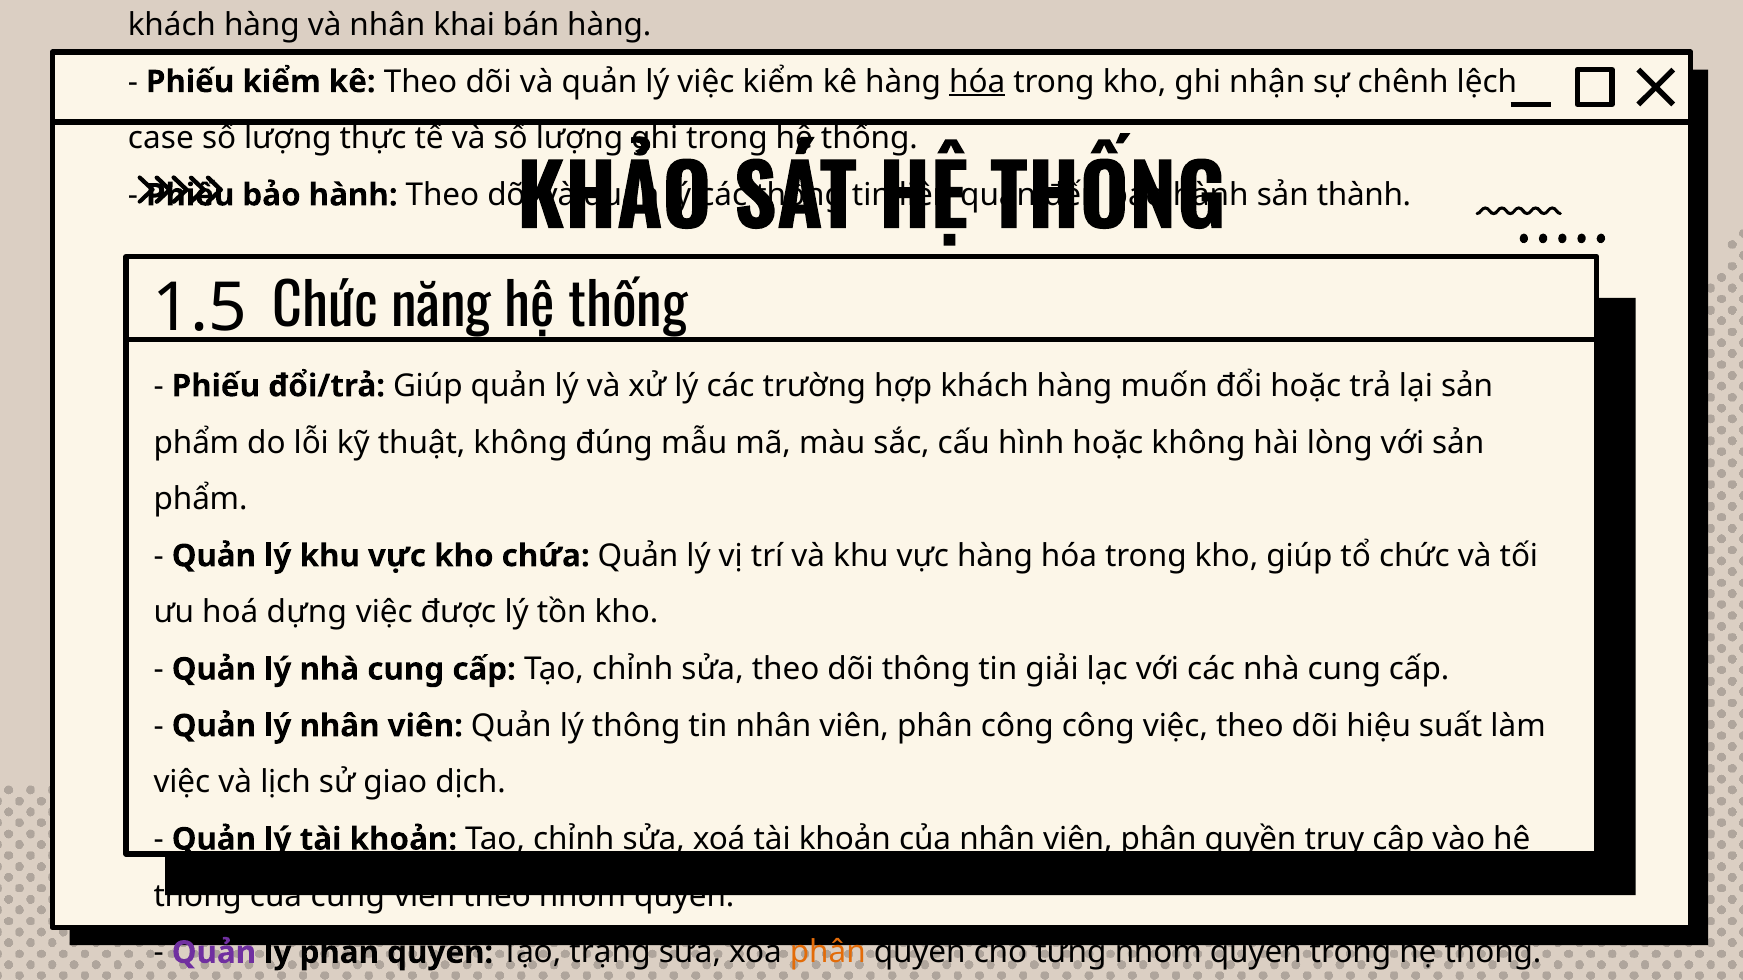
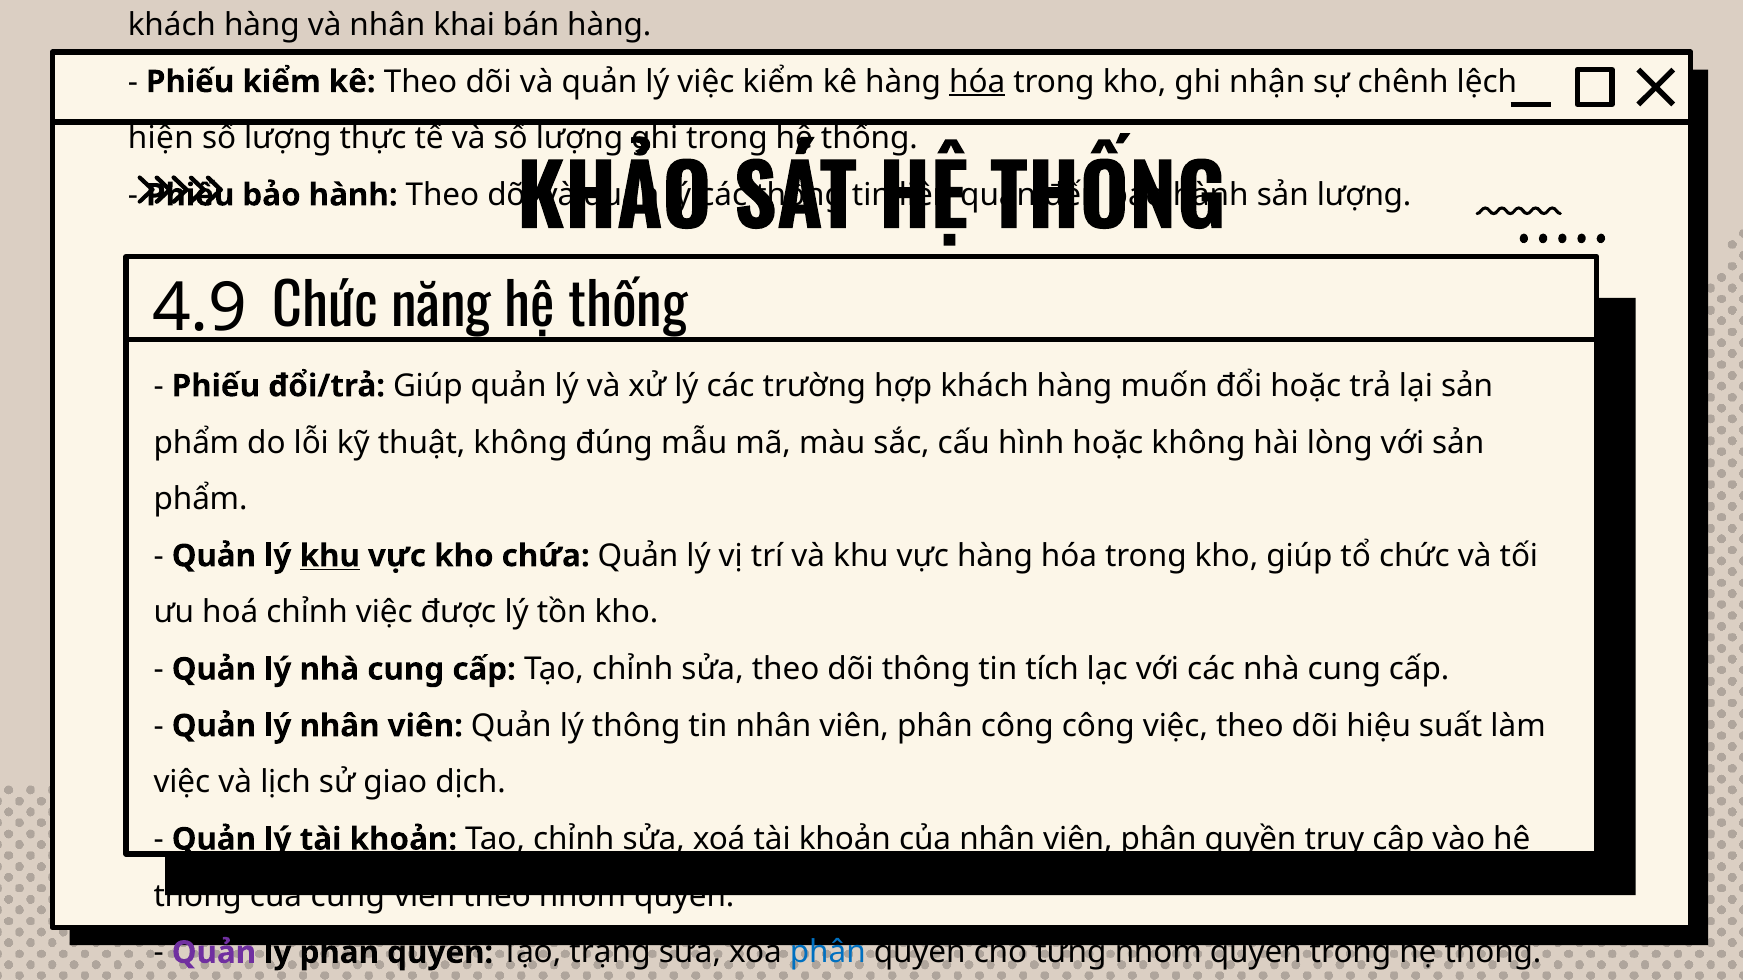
case: case -> hiện (161, 139)
sản thành: thành -> lượng (1364, 195)
1.5: 1.5 -> 4.9 (200, 308)
khu underline: none -> present (330, 556)
hoá dựng: dựng -> chỉnh (307, 613)
giải: giải -> tích (1052, 670)
phân colour: orange -> blue (828, 953)
